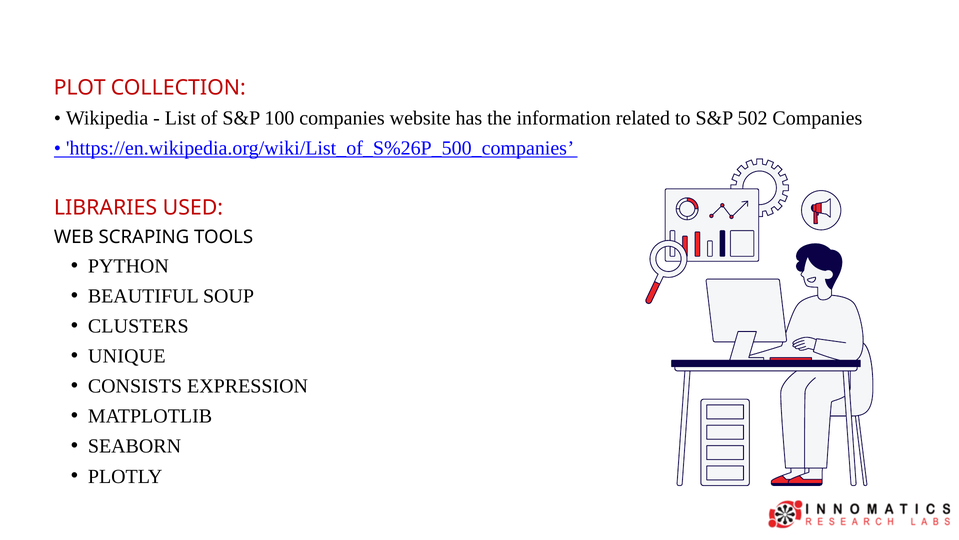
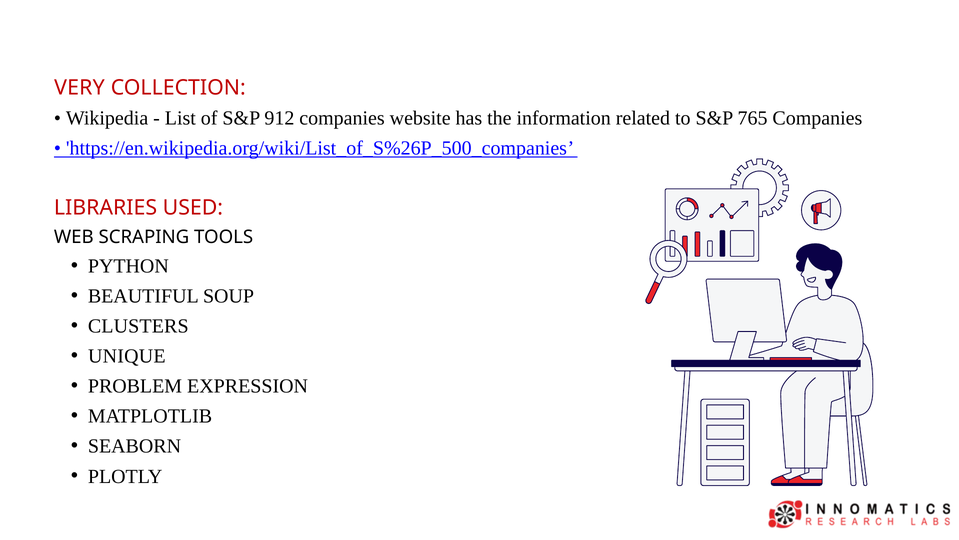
PLOT: PLOT -> VERY (79, 88)
100: 100 -> 912 (279, 118)
502: 502 -> 765 (753, 118)
CONSISTS: CONSISTS -> PROBLEM (135, 386)
